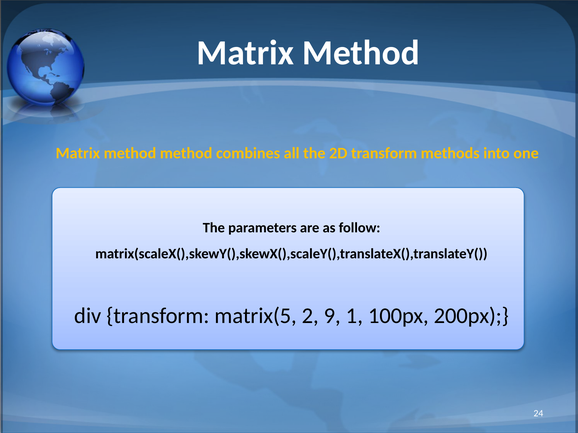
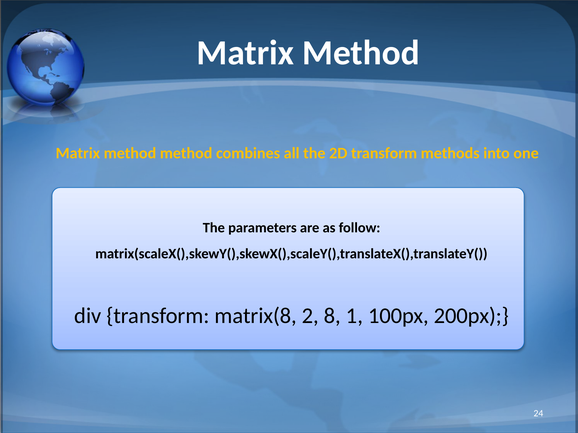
matrix(5: matrix(5 -> matrix(8 (256, 316)
9: 9 -> 8 (332, 316)
